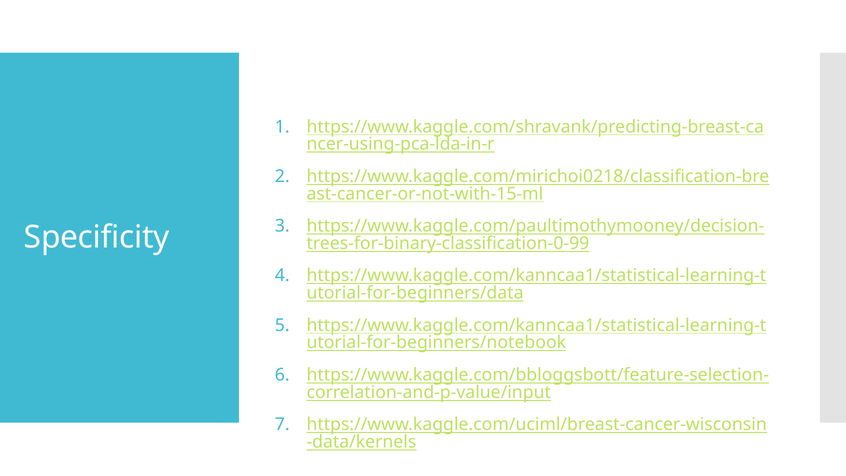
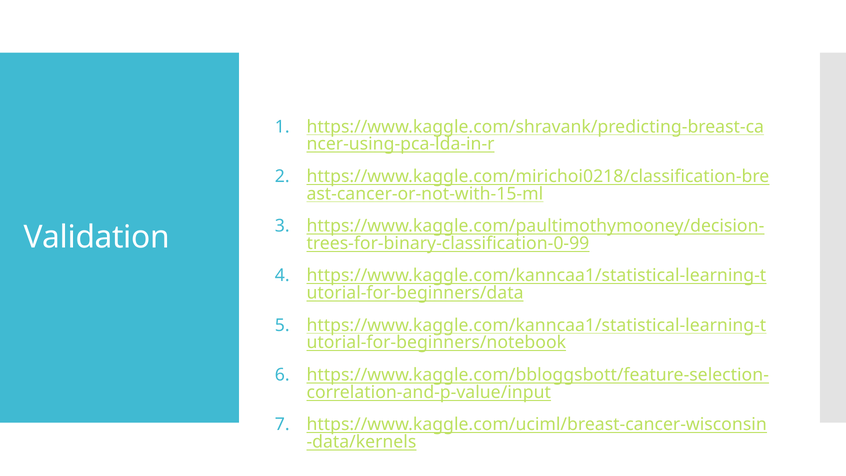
Specificity: Specificity -> Validation (97, 237)
